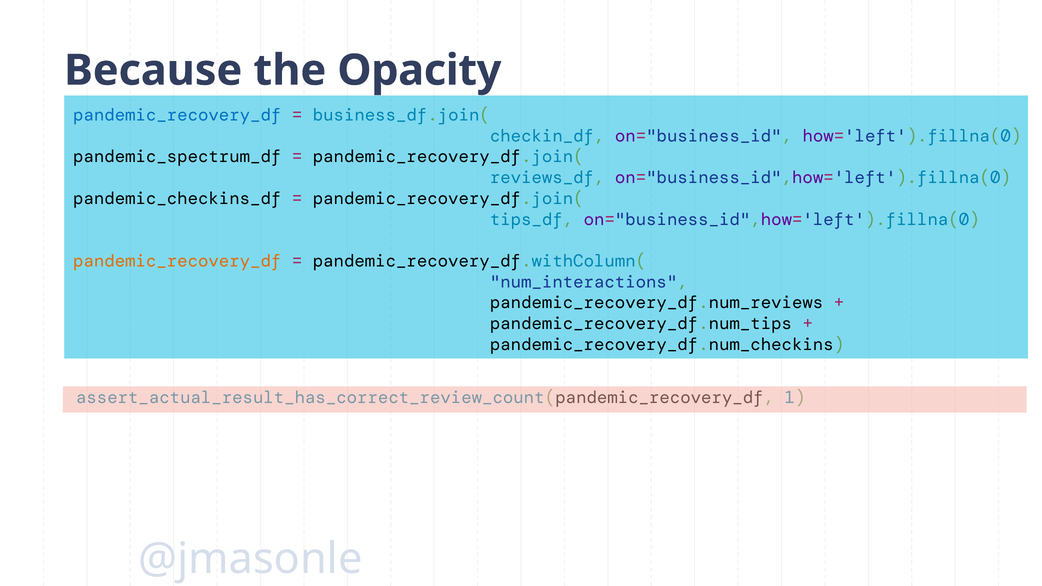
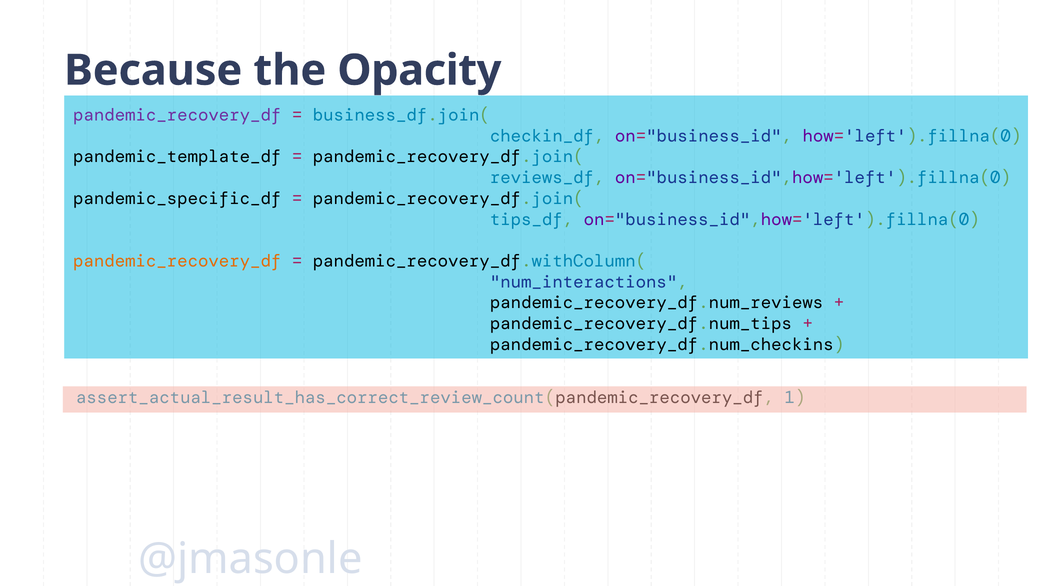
pandemic_recovery_df colour: blue -> purple (177, 115)
pandemic_spectrum_df: pandemic_spectrum_df -> pandemic_template_df (177, 157)
pandemic_checkins_df: pandemic_checkins_df -> pandemic_specific_df (177, 198)
